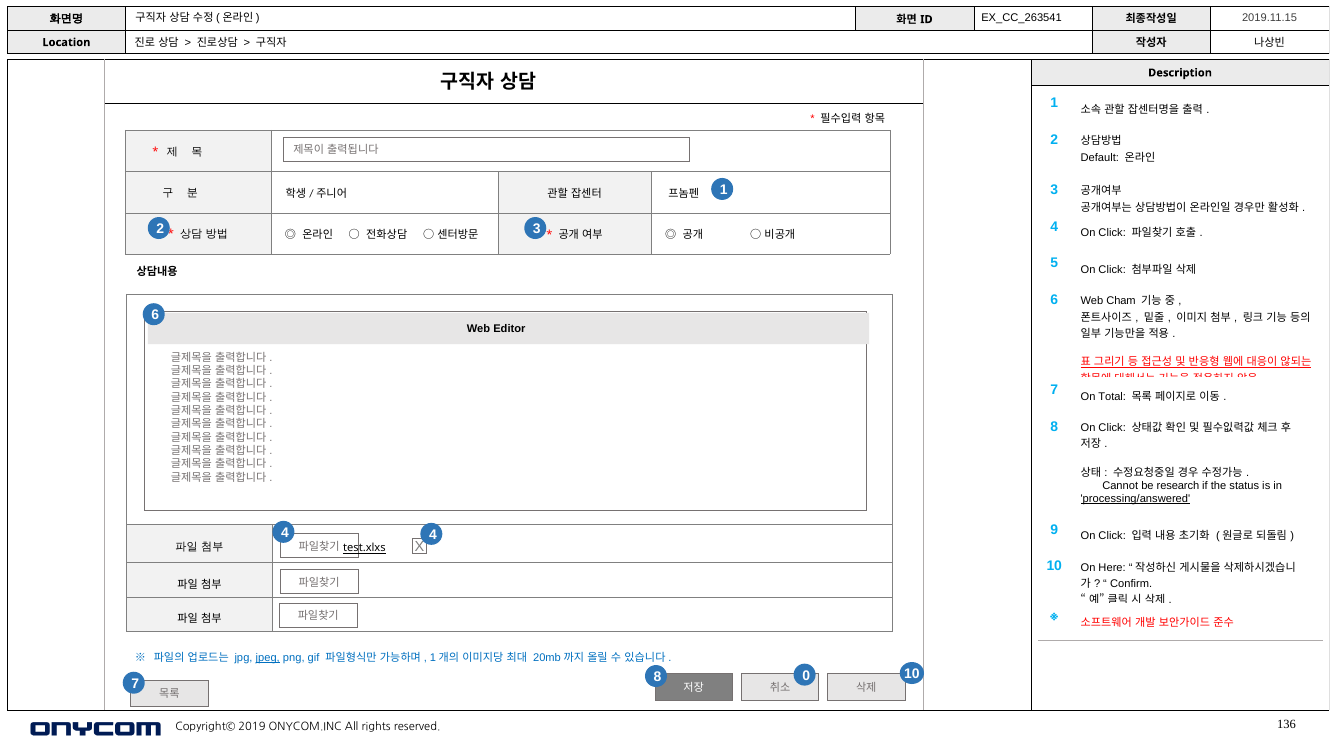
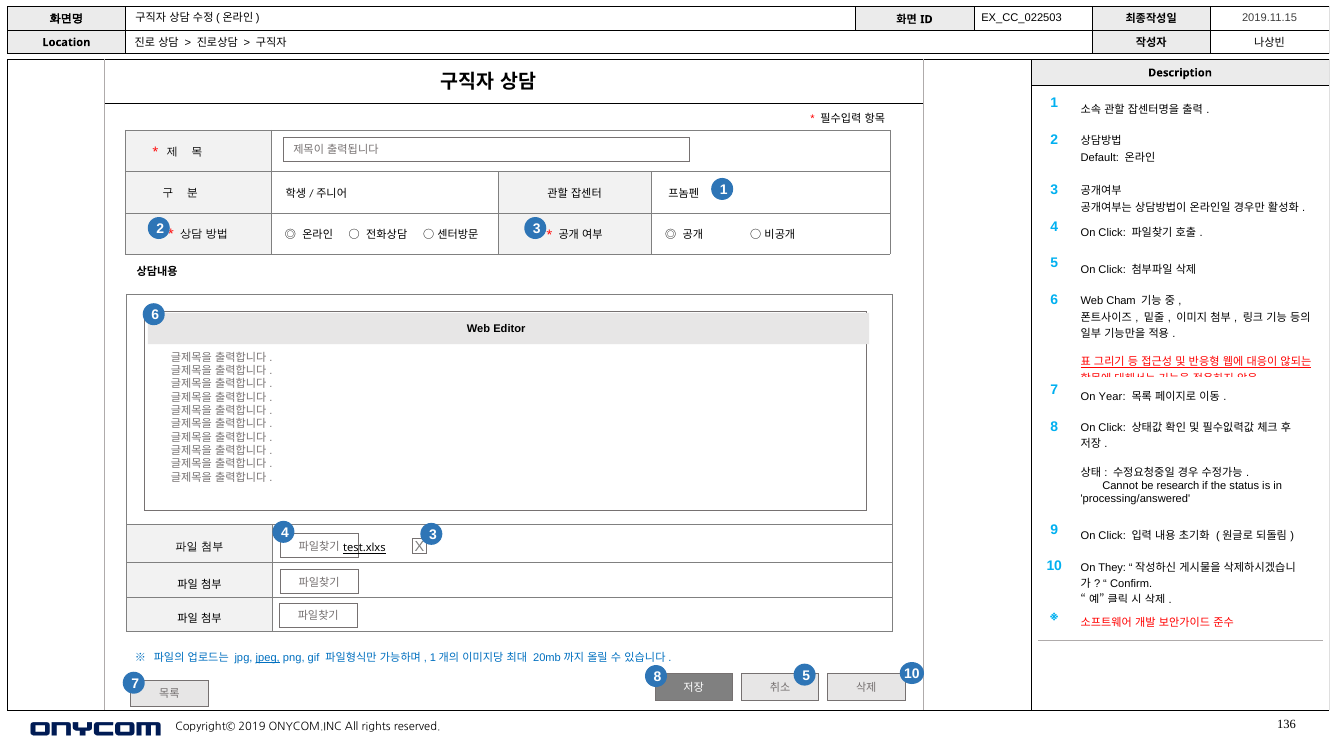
EX_CC_263541: EX_CC_263541 -> EX_CC_022503 (1022, 18)
Total: Total -> Year (1112, 397)
processing/answered underline: present -> none (1135, 499)
4 4: 4 -> 3 (433, 535)
Here: Here -> They (1112, 568)
8 0: 0 -> 5 (806, 676)
